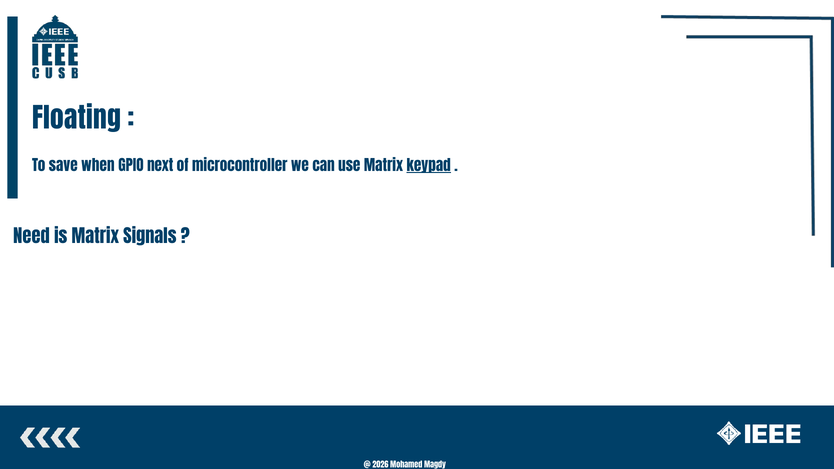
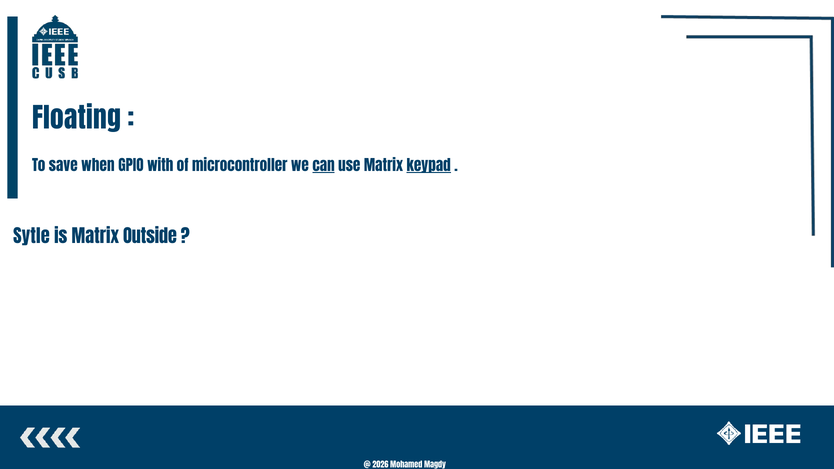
next: next -> with (160, 166)
can underline: none -> present (324, 166)
Need: Need -> Sytle (31, 237)
Signals: Signals -> Outside (150, 237)
